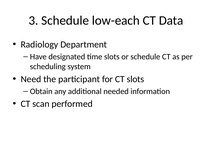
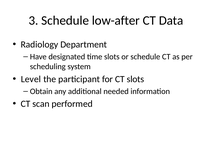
low-each: low-each -> low-after (116, 21)
Need: Need -> Level (31, 79)
